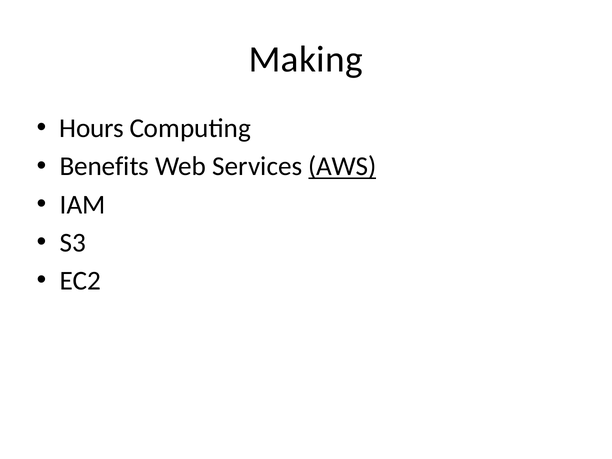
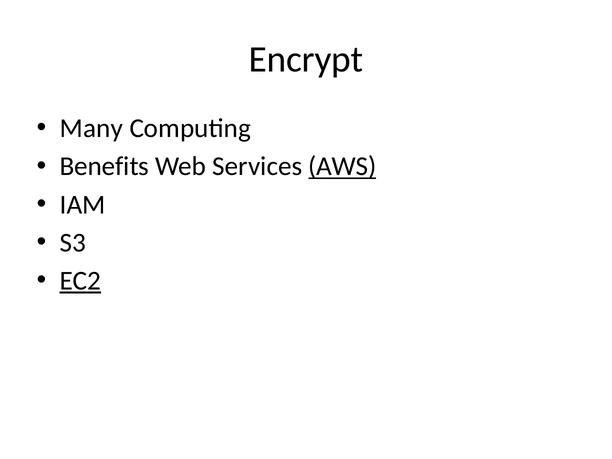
Making: Making -> Encrypt (306, 59)
Hours: Hours -> Many (91, 128)
EC2 underline: none -> present (80, 281)
